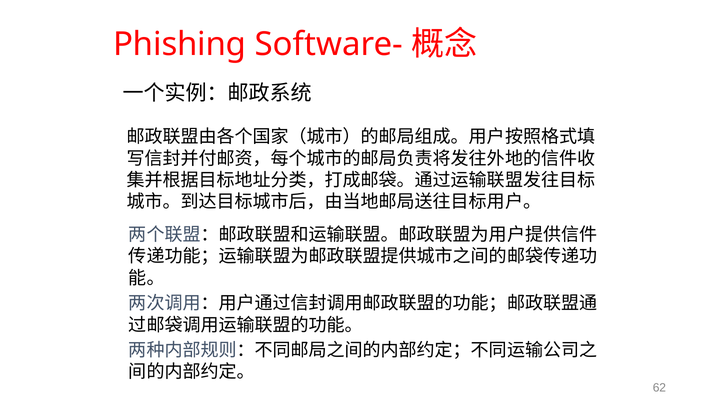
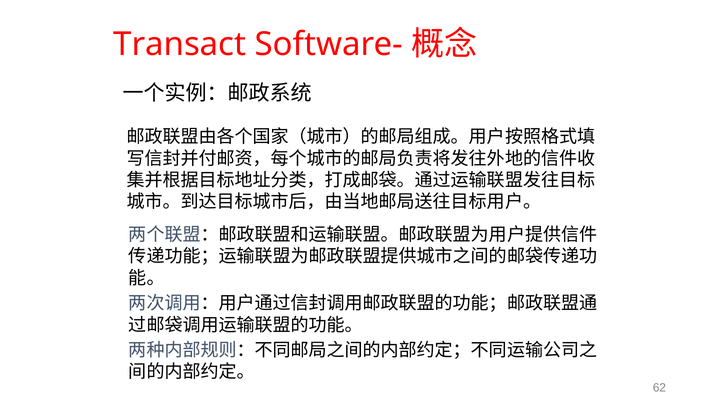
Phishing: Phishing -> Transact (180, 44)
